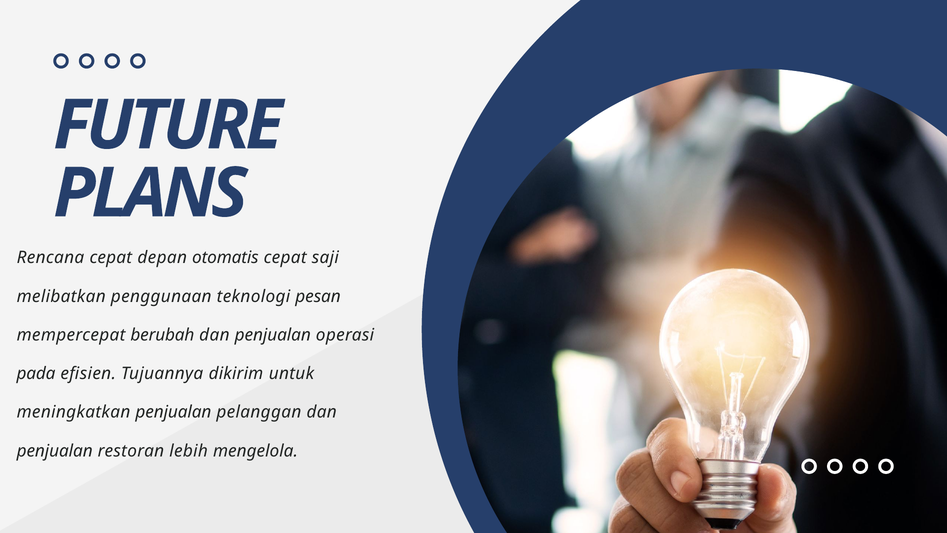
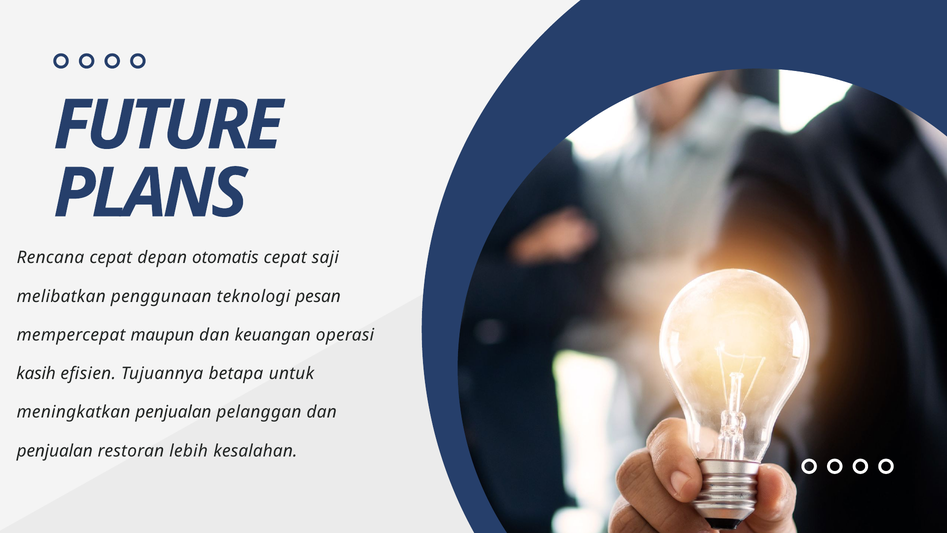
berubah: berubah -> maupun (162, 335)
penjualan: penjualan -> keuangan (273, 335)
pada: pada -> kasih (36, 373)
dikirim: dikirim -> betapa (236, 373)
mengelola: mengelola -> kesalahan (255, 451)
